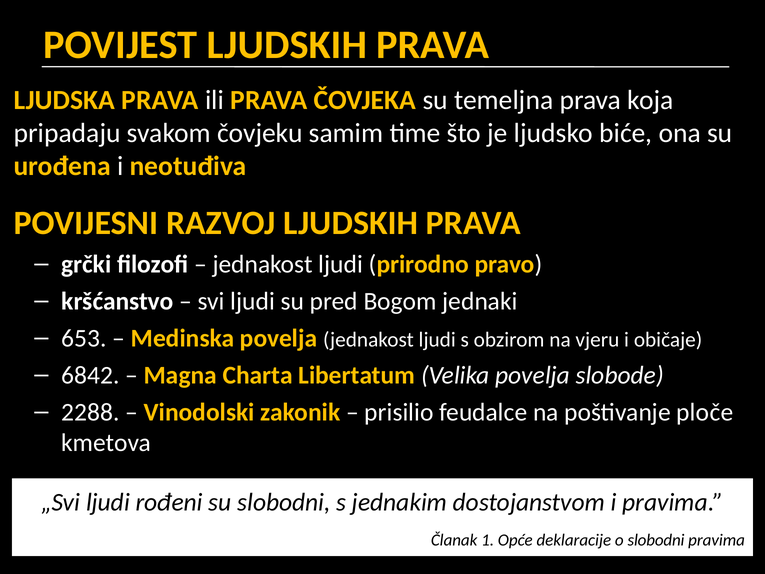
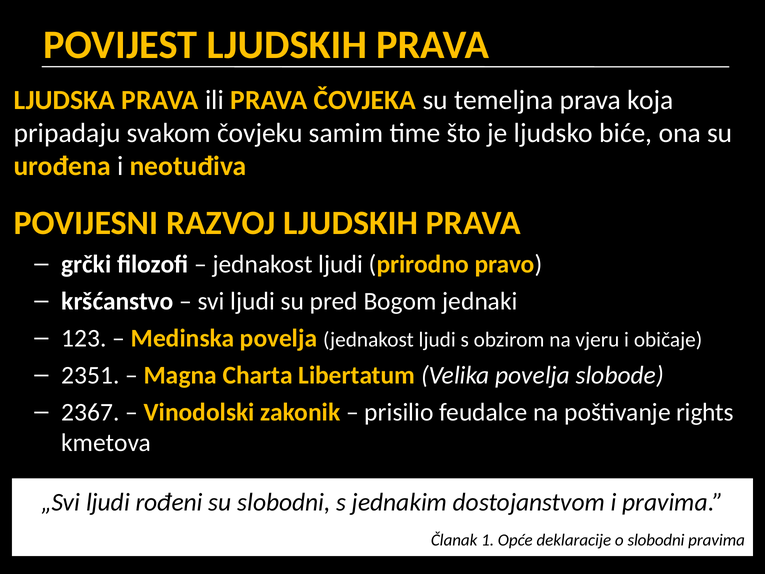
653: 653 -> 123 (84, 338)
6842: 6842 -> 2351 (91, 375)
2288: 2288 -> 2367 (91, 412)
ploče: ploče -> rights (705, 412)
